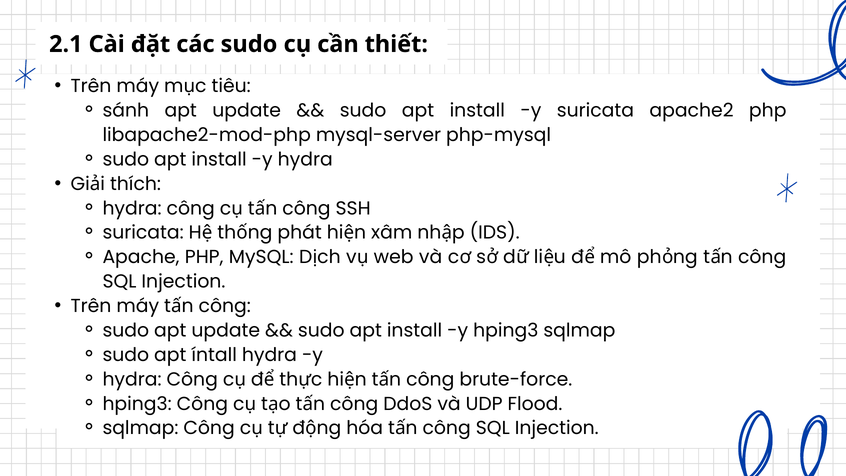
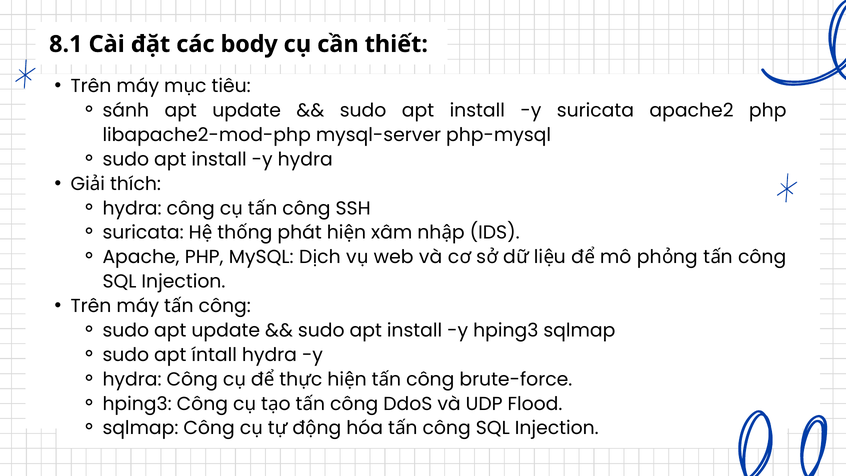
2.1: 2.1 -> 8.1 (66, 44)
các sudo: sudo -> body (249, 44)
